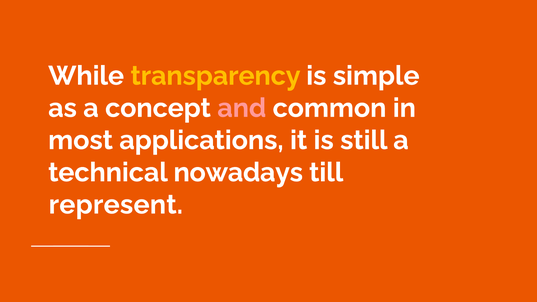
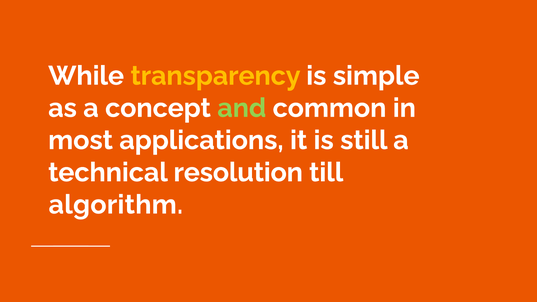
and colour: pink -> light green (242, 108)
nowadays: nowadays -> resolution (238, 172)
represent: represent -> algorithm (116, 205)
